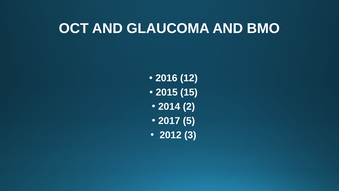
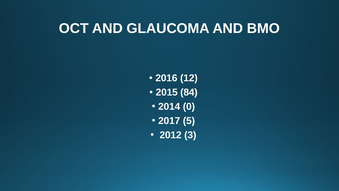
15: 15 -> 84 (189, 92)
2: 2 -> 0 (189, 106)
